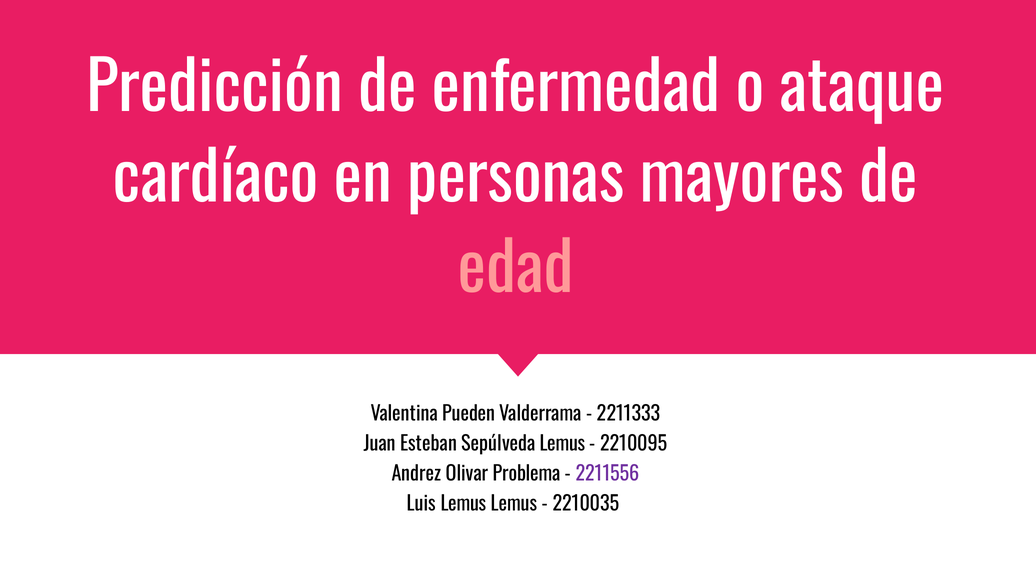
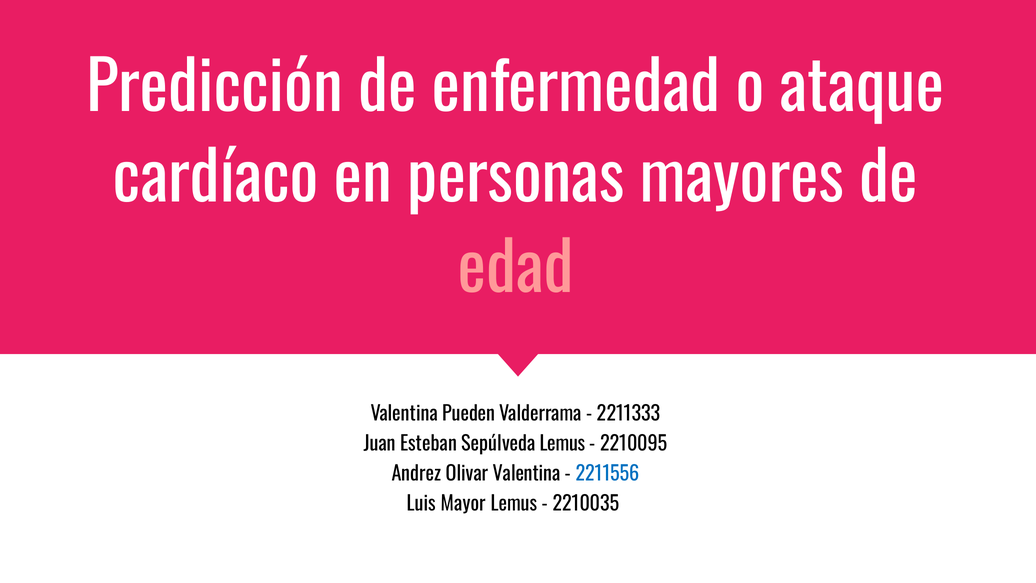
Olivar Problema: Problema -> Valentina (527, 474)
2211556 colour: purple -> blue (608, 474)
Luis Lemus: Lemus -> Mayor (463, 504)
